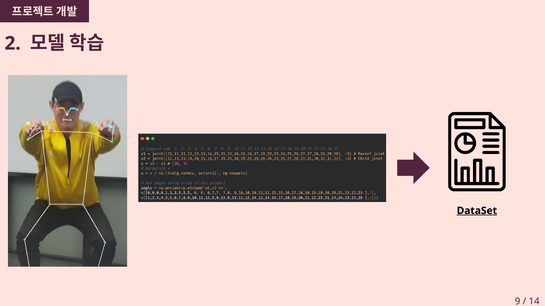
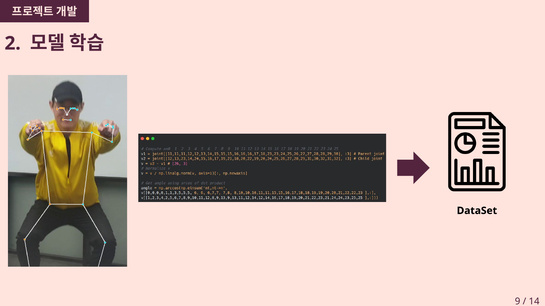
DataSet underline: present -> none (477, 211)
